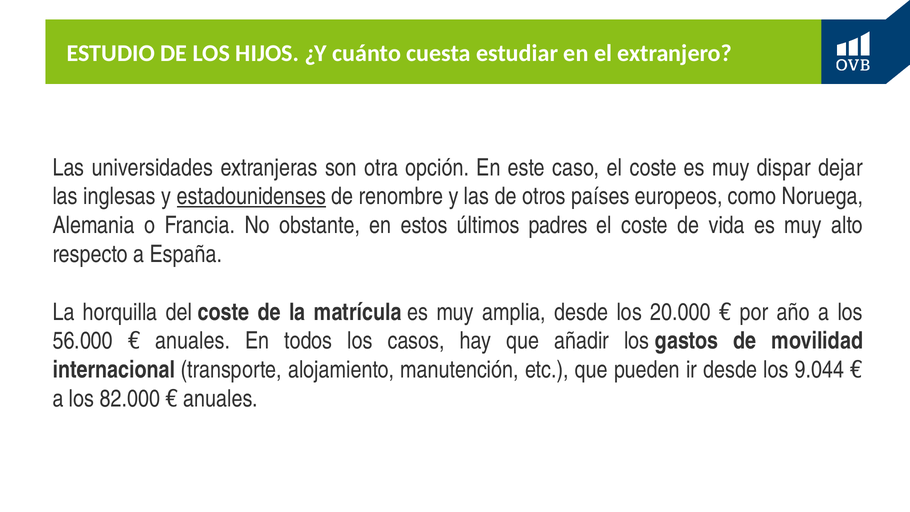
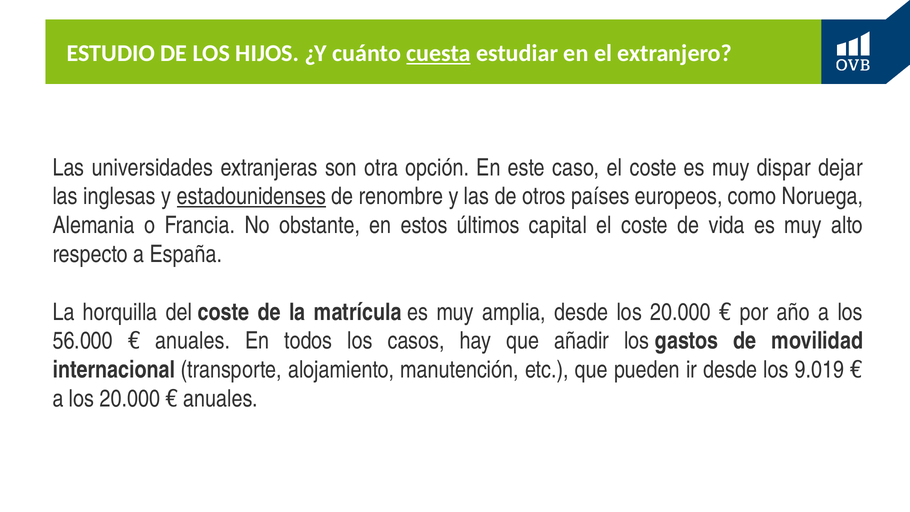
cuesta underline: none -> present (439, 53)
padres: padres -> capital (558, 225)
9.044: 9.044 -> 9.019 (819, 370)
a los 82.000: 82.000 -> 20.000 (130, 399)
